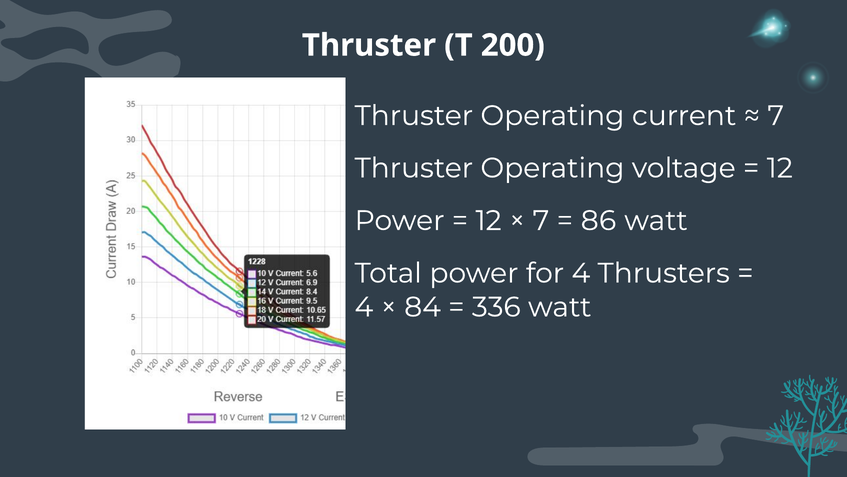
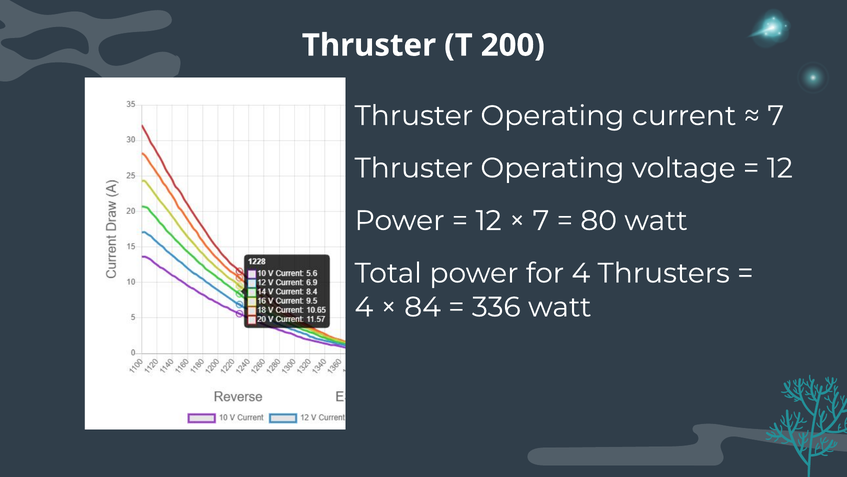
86: 86 -> 80 (599, 220)
